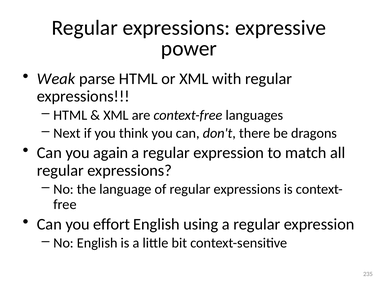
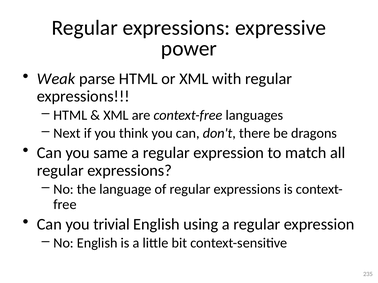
again: again -> same (111, 153)
effort: effort -> trivial (112, 225)
